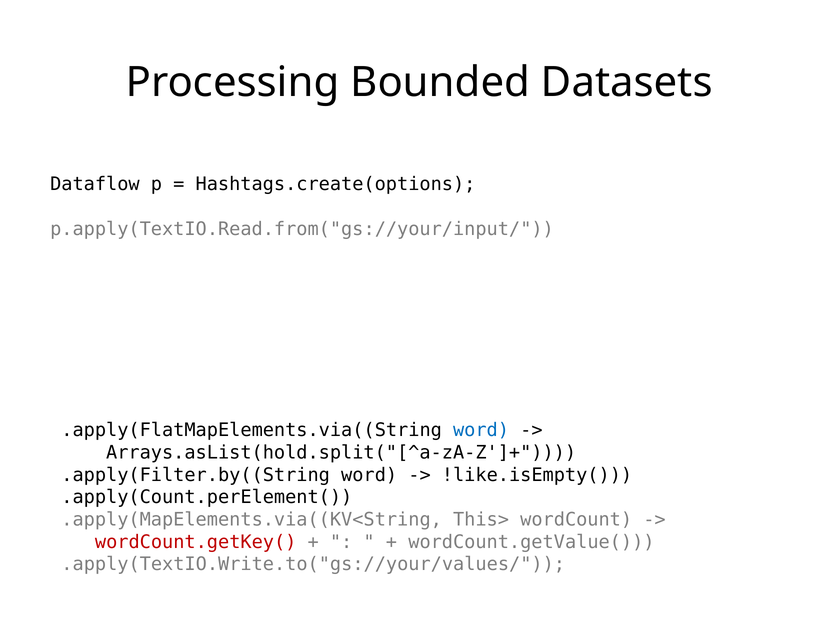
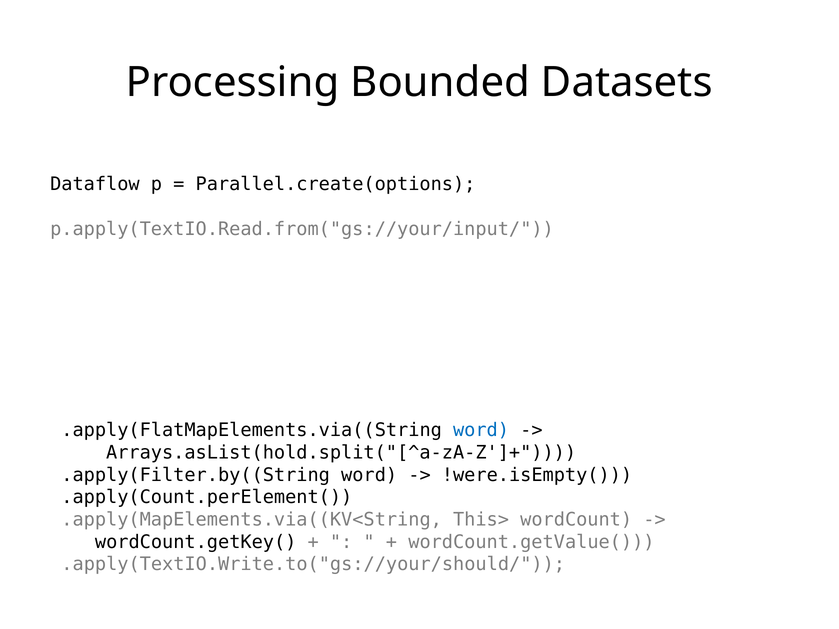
Hashtags.create(options: Hashtags.create(options -> Parallel.create(options (336, 184)
!like.isEmpty(: !like.isEmpty( -> !were.isEmpty( (537, 475)
wordCount.getKey( colour: red -> black (196, 542)
.apply(TextIO.Write.to("gs://your/values/: .apply(TextIO.Write.to("gs://your/values/ -> .apply(TextIO.Write.to("gs://your/should/ (313, 565)
